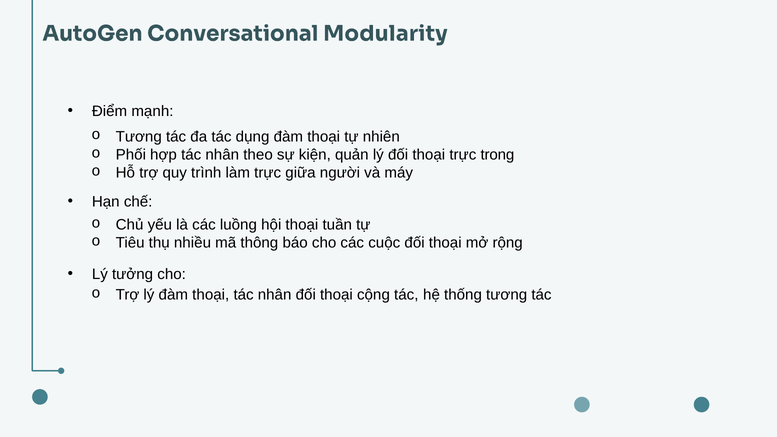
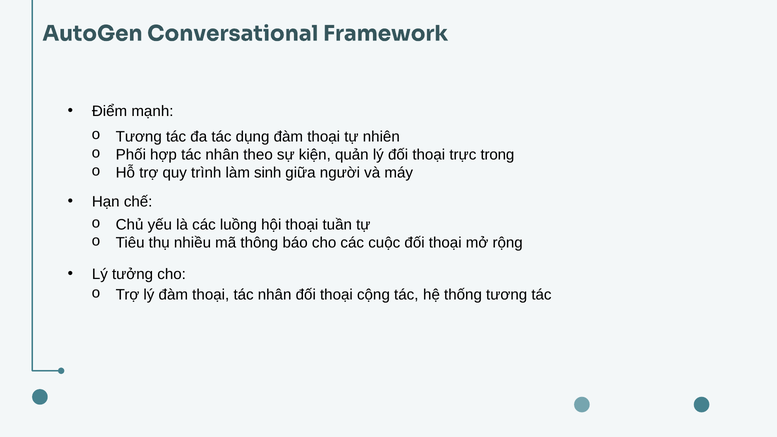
Modularity: Modularity -> Framework (386, 34)
làm trực: trực -> sinh (268, 173)
